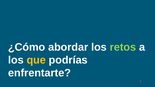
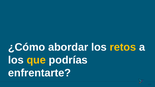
retos colour: light green -> yellow (123, 47)
